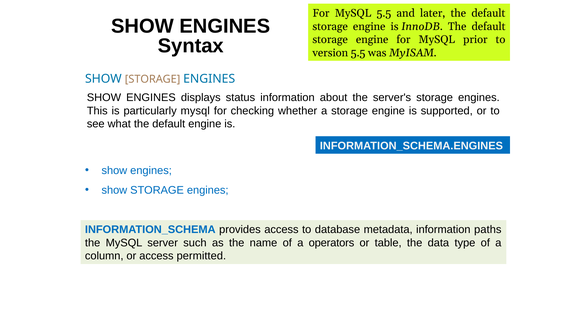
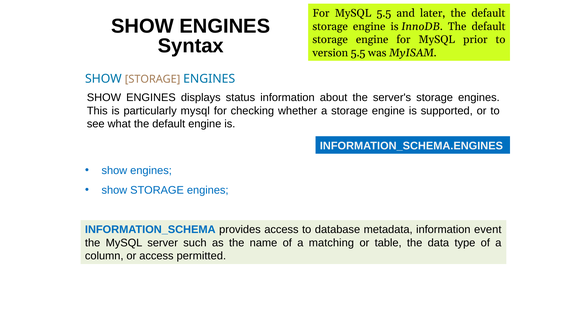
paths: paths -> event (488, 230)
operators: operators -> matching (331, 243)
